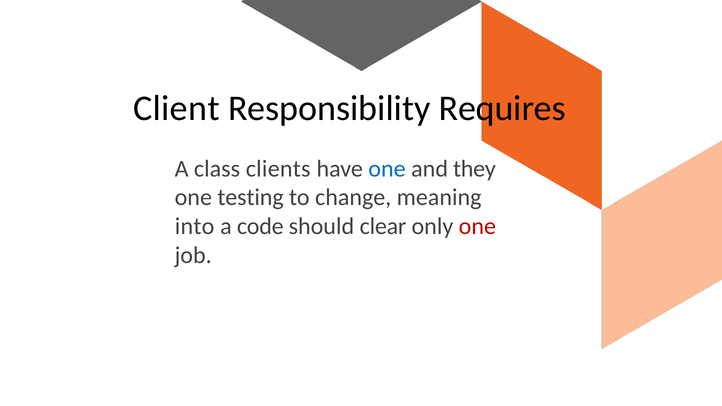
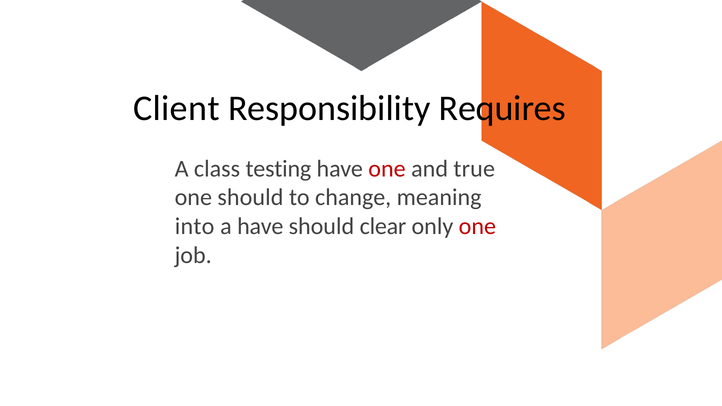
clients: clients -> testing (278, 169)
one colour: blue -> red (387, 169)
they: they -> true (474, 169)
one testing: testing -> should (250, 198)
a code: code -> have (260, 226)
